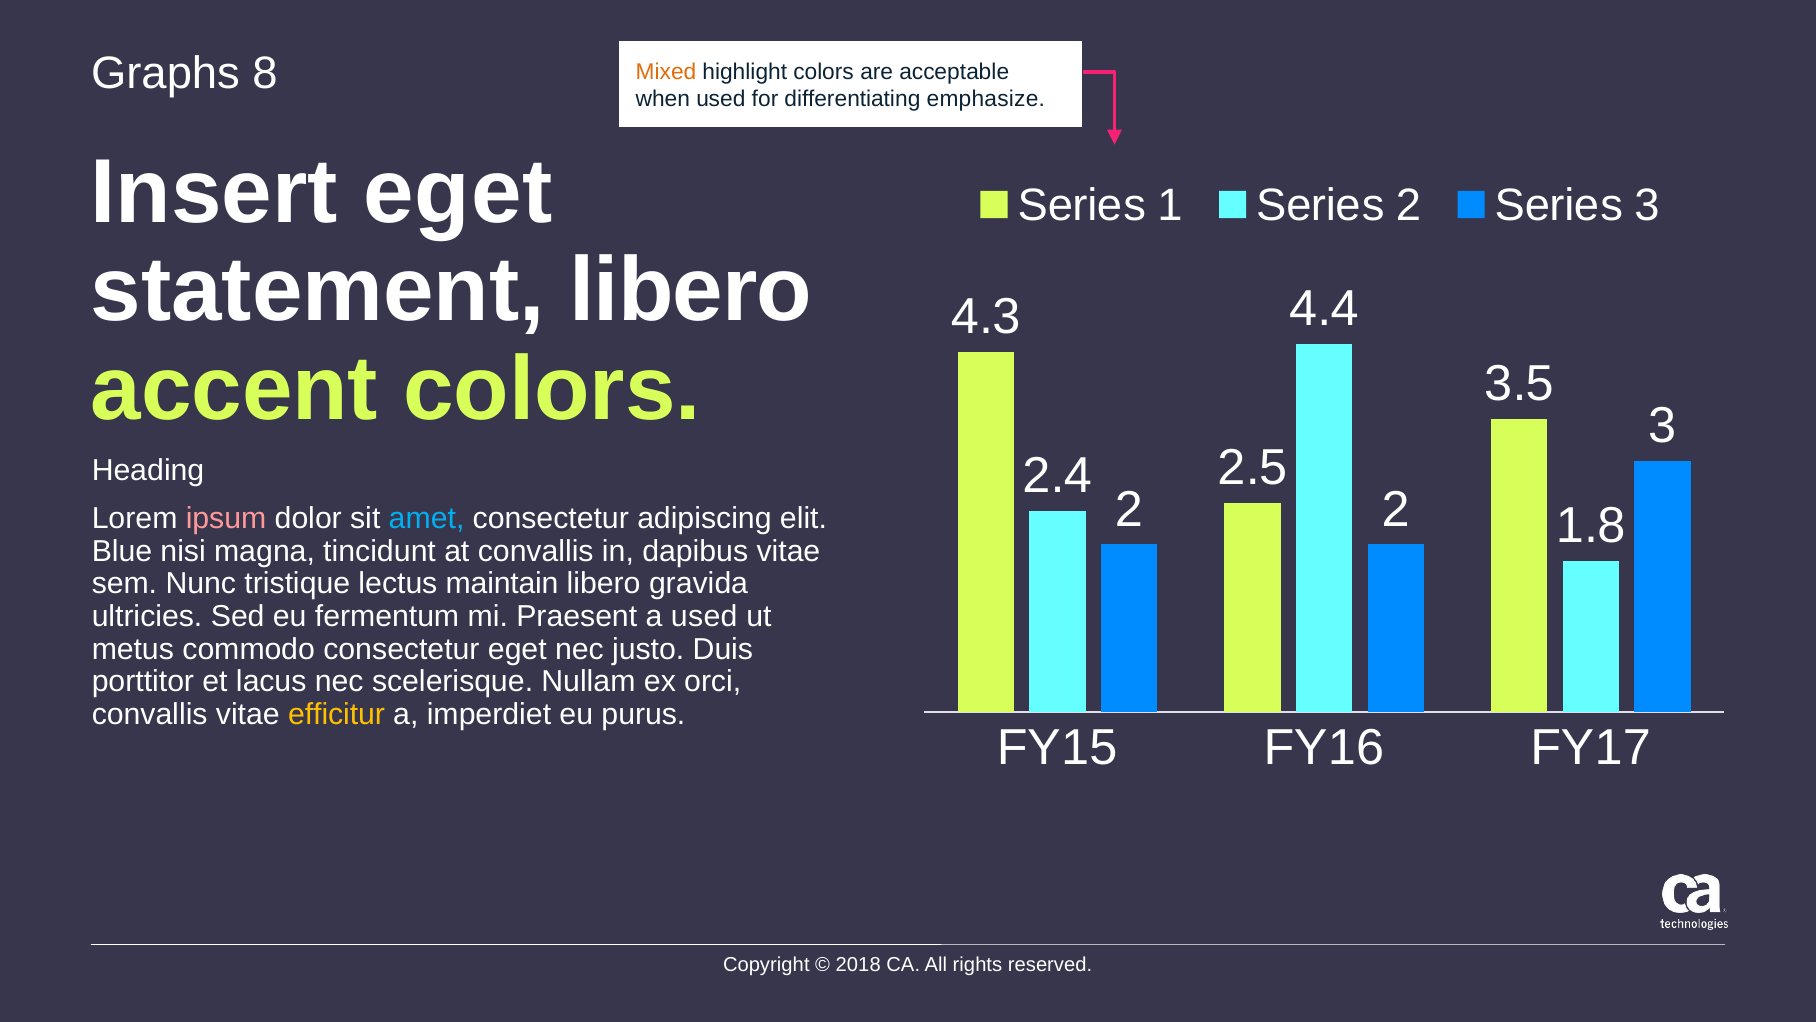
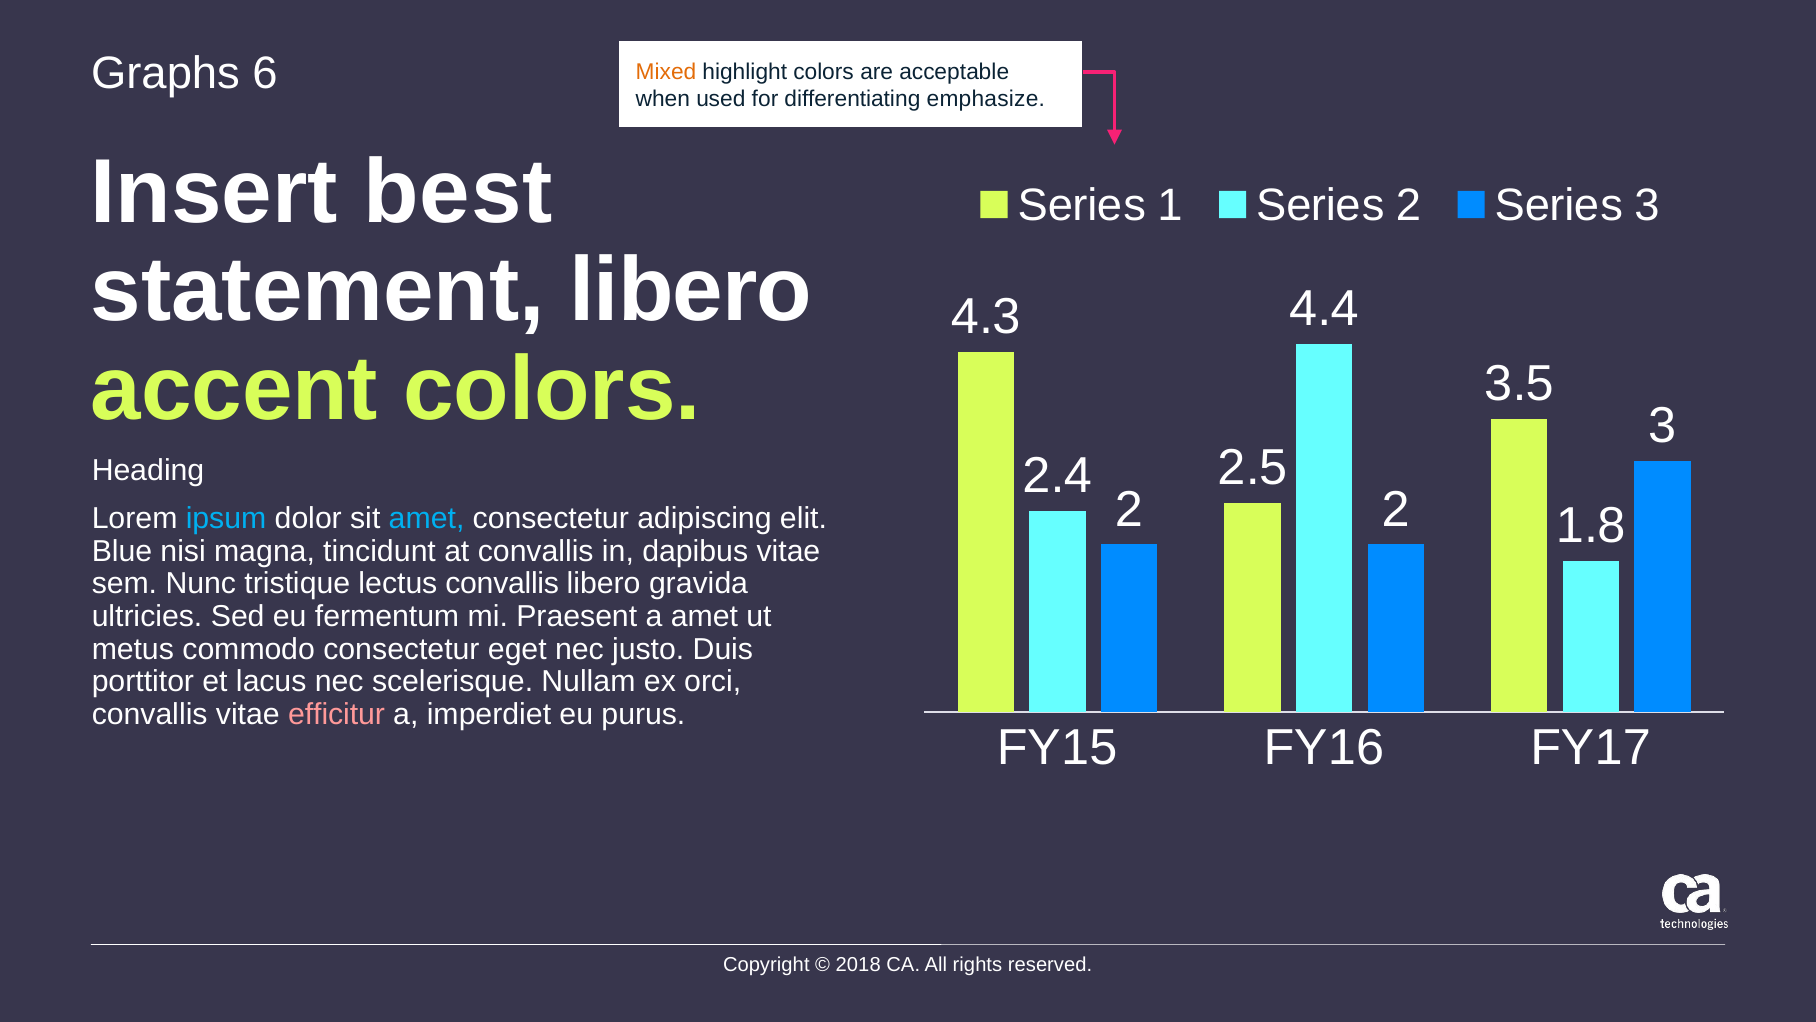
8: 8 -> 6 (265, 74)
Insert eget: eget -> best (458, 193)
ipsum colour: pink -> light blue (226, 518)
lectus maintain: maintain -> convallis (502, 584)
a used: used -> amet (704, 616)
efficitur colour: yellow -> pink (337, 714)
